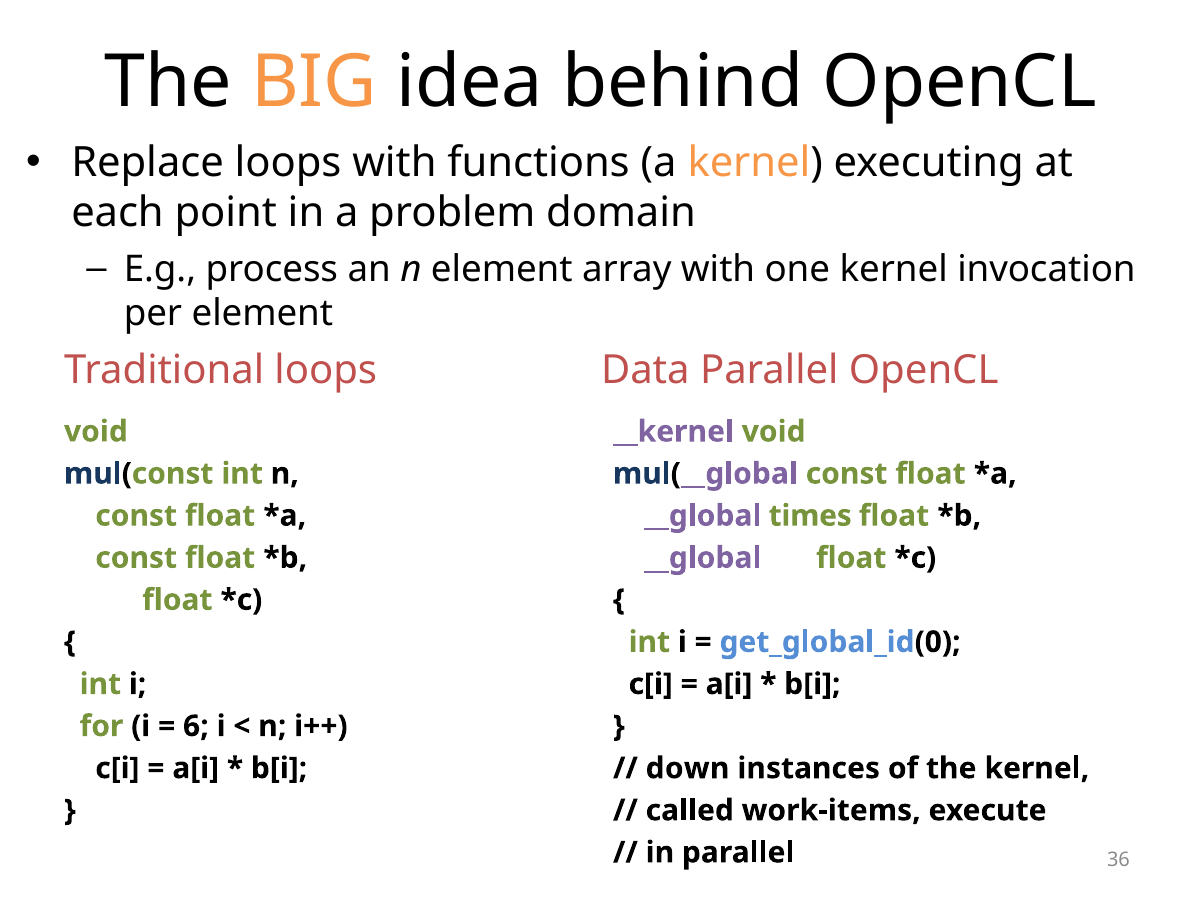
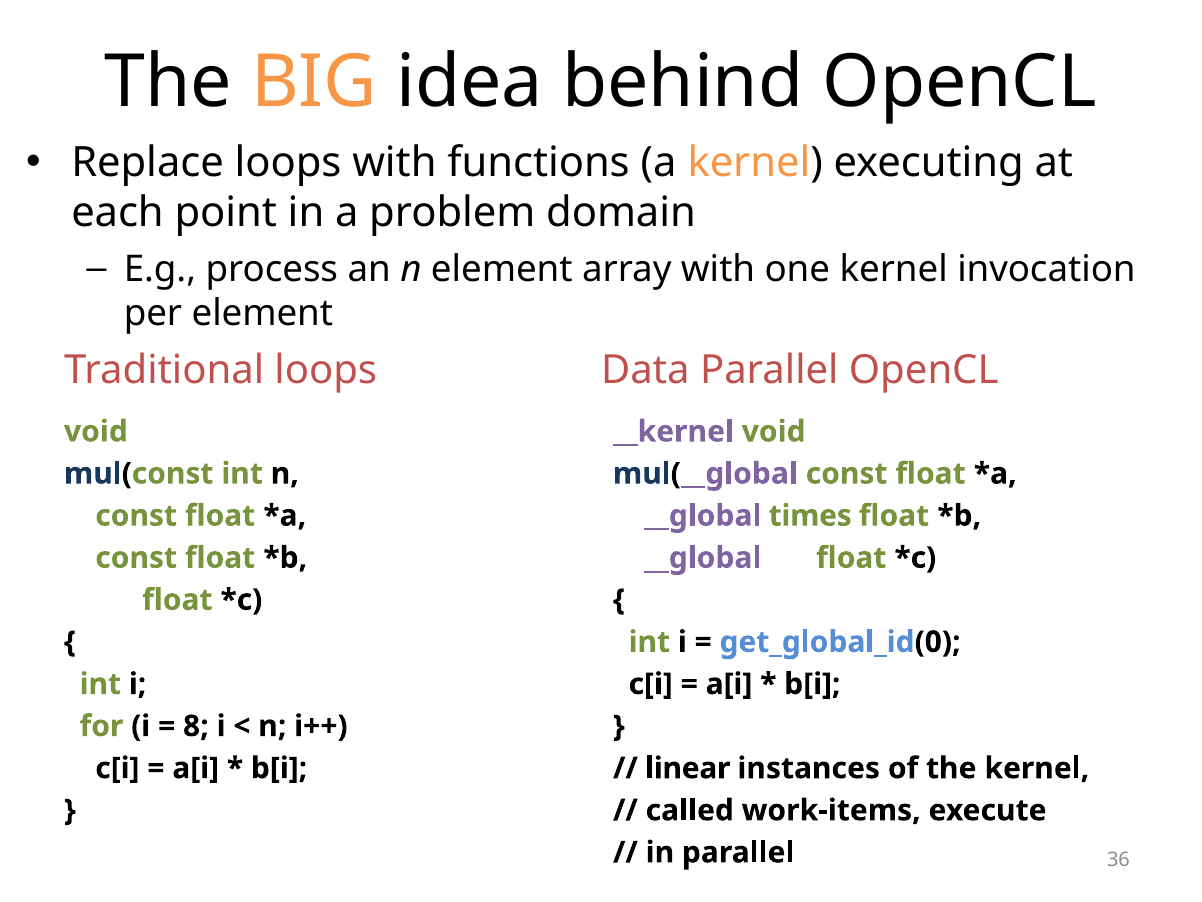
6: 6 -> 8 (196, 726)
down: down -> linear (688, 768)
